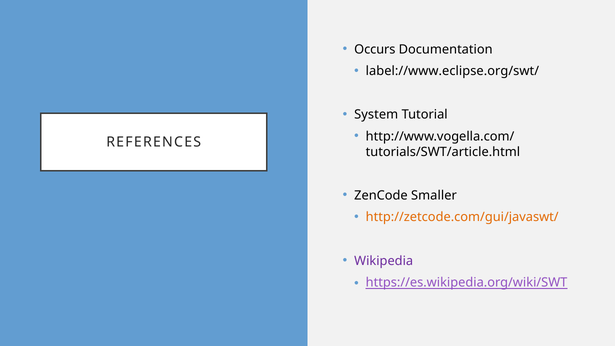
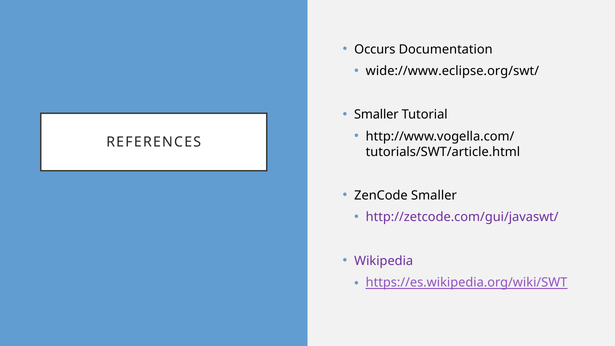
label://www.eclipse.org/swt/: label://www.eclipse.org/swt/ -> wide://www.eclipse.org/swt/ (452, 71)
System: System -> Smaller (376, 115)
http://zetcode.com/gui/javaswt/ colour: orange -> purple (462, 217)
